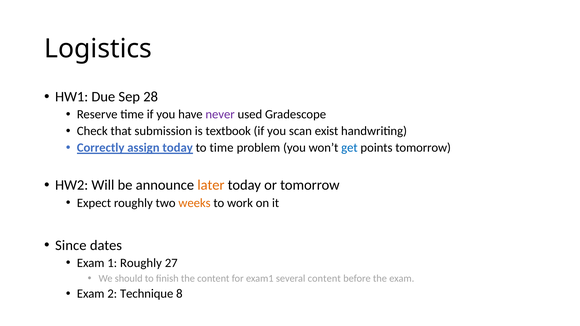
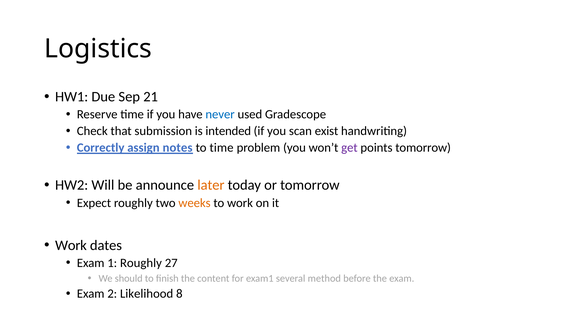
28: 28 -> 21 (151, 97)
never colour: purple -> blue (220, 114)
textbook: textbook -> intended (228, 131)
assign today: today -> notes (178, 148)
get colour: blue -> purple (349, 148)
Since: Since -> Work (71, 245)
several content: content -> method (324, 279)
Technique: Technique -> Likelihood (147, 294)
